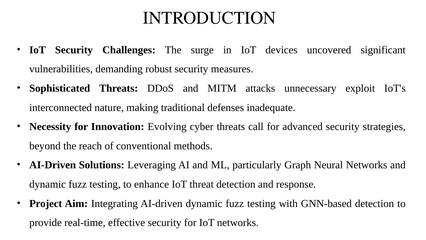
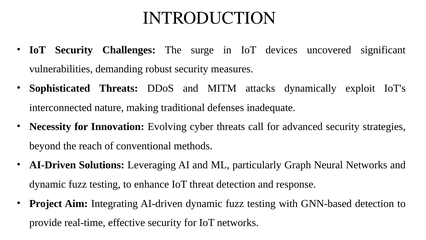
unnecessary: unnecessary -> dynamically (310, 88)
